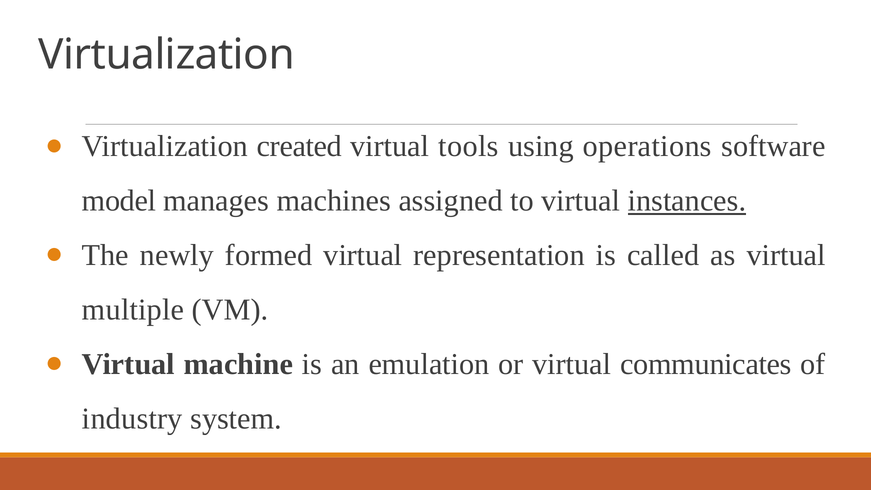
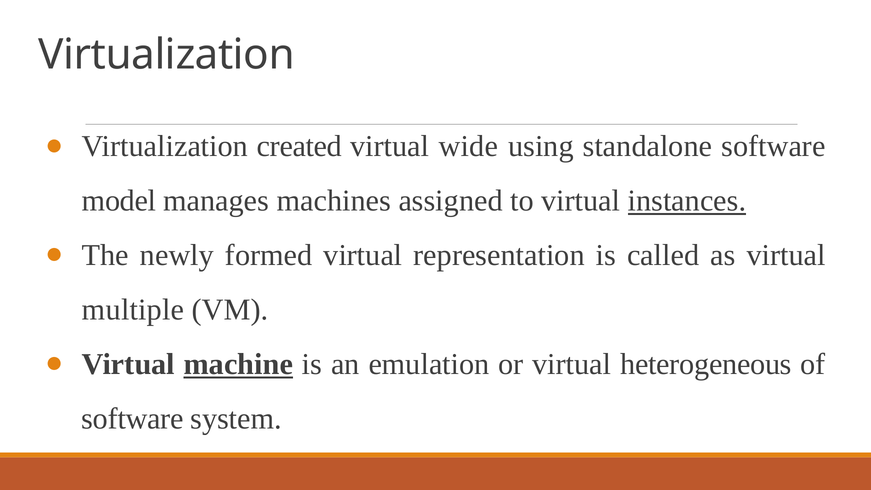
tools: tools -> wide (469, 146)
operations: operations -> standalone (647, 146)
machine underline: none -> present (238, 364)
communicates: communicates -> heterogeneous (706, 364)
industry: industry -> software (132, 419)
